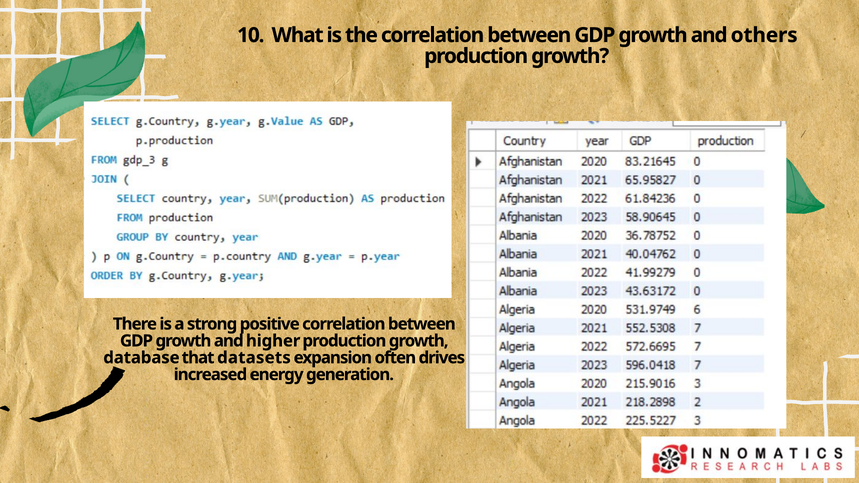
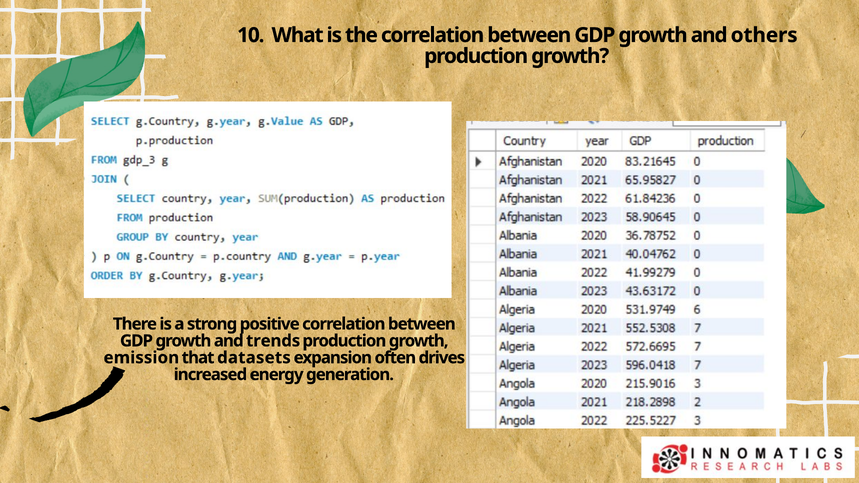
higher: higher -> trends (273, 341)
database: database -> emission (141, 358)
